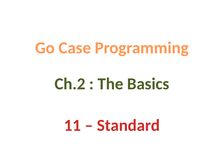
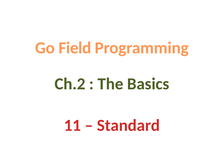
Case: Case -> Field (75, 48)
